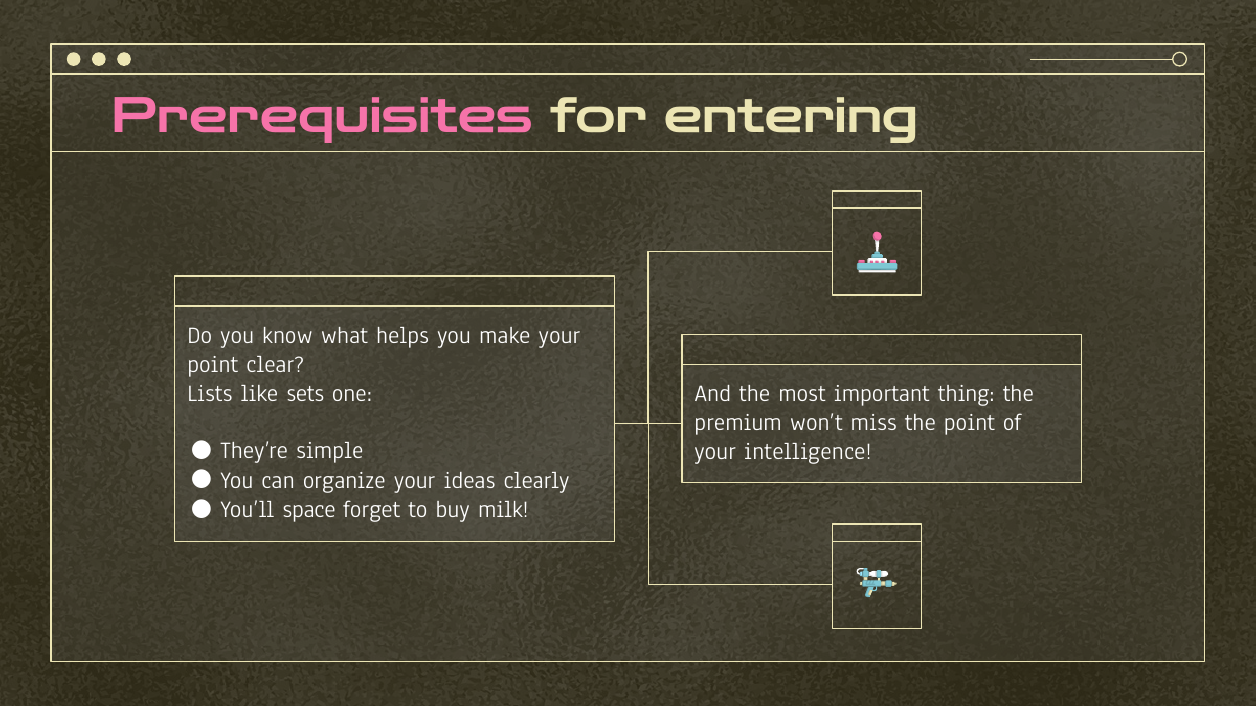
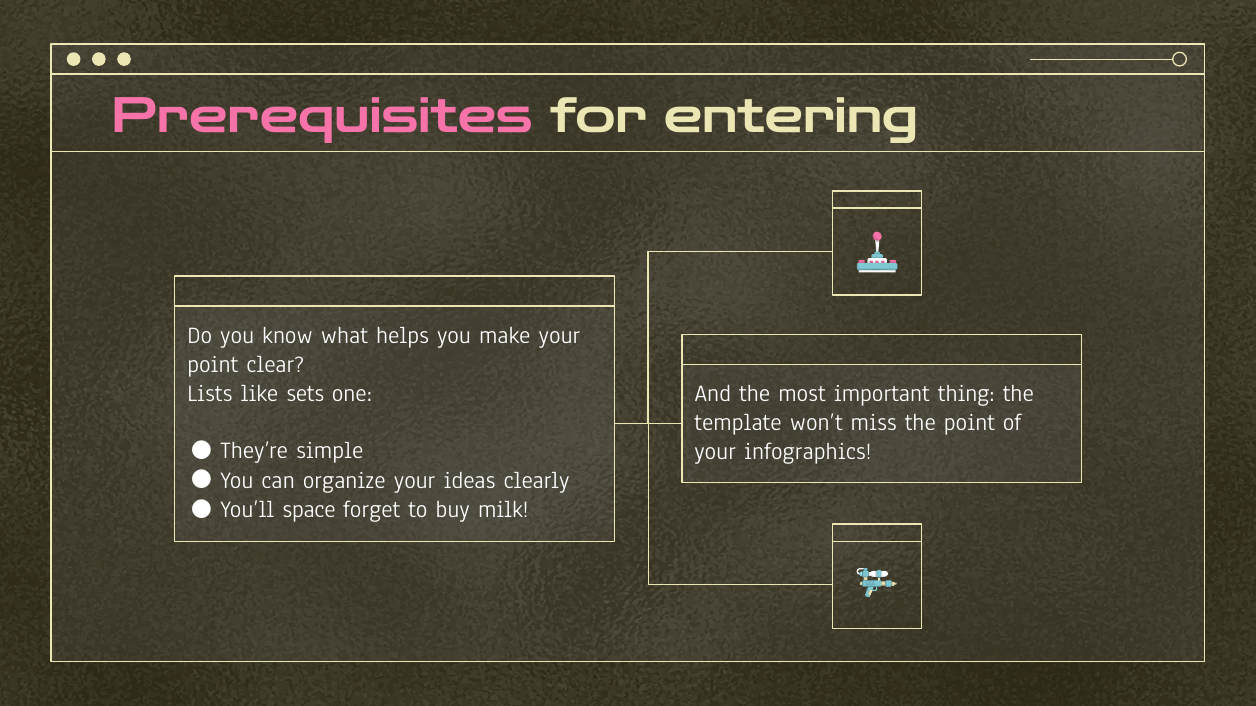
premium: premium -> template (738, 423)
intelligence: intelligence -> infographics (808, 452)
